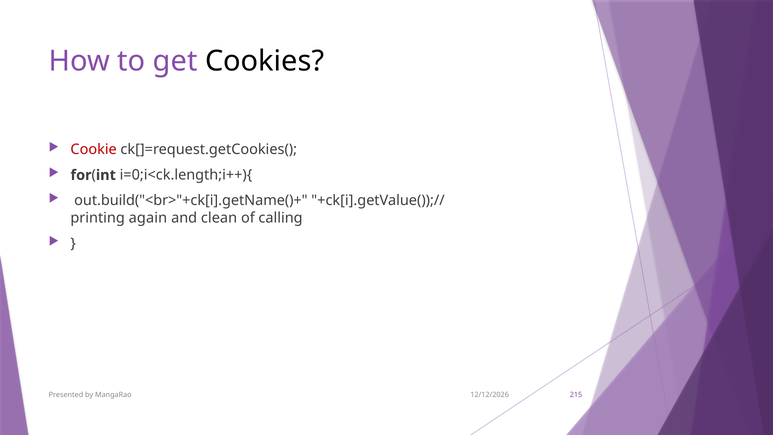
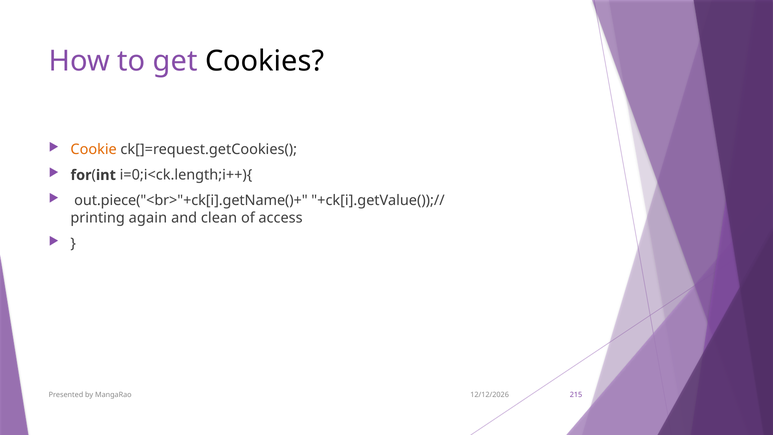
Cookie colour: red -> orange (94, 150)
out.build("<br>"+ck[i].getName()+: out.build("<br>"+ck[i].getName()+ -> out.piece("<br>"+ck[i].getName()+ (191, 201)
calling: calling -> access (281, 218)
